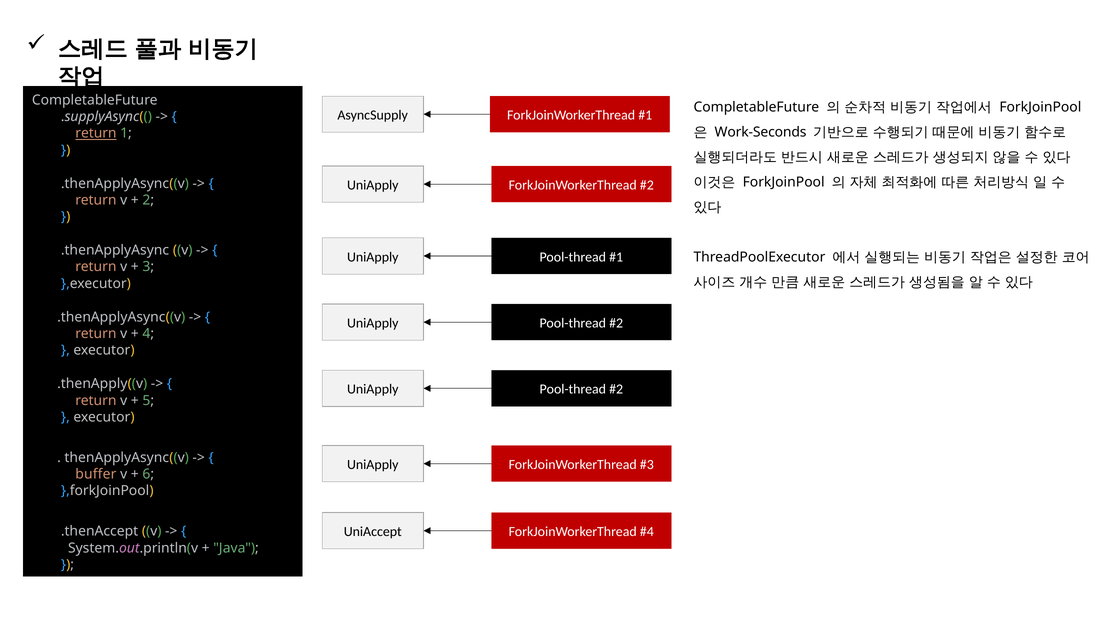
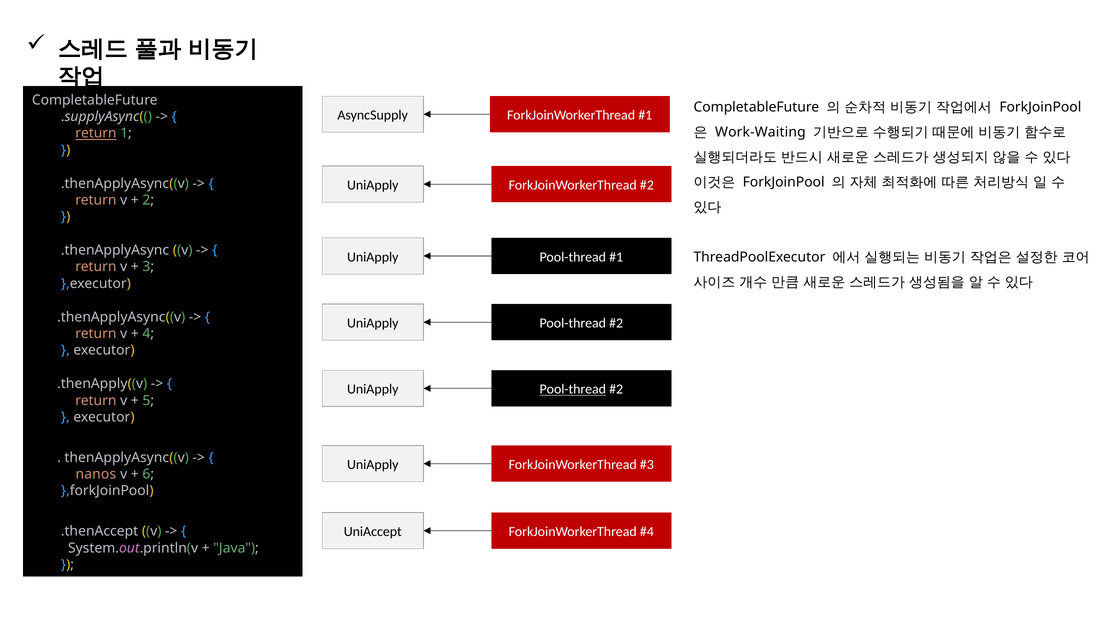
Work-Seconds: Work-Seconds -> Work-Waiting (760, 132)
Pool-thread underline: none -> present (573, 390)
buffer: buffer -> nanos (96, 475)
